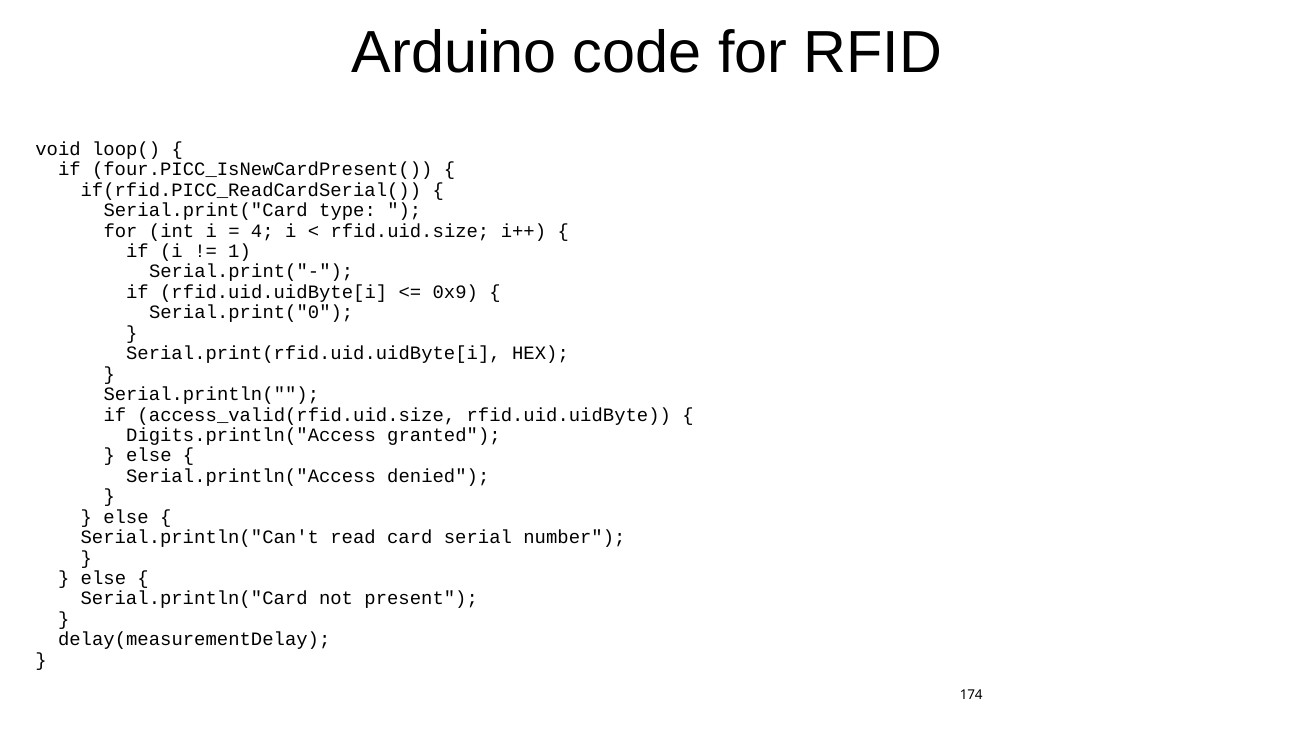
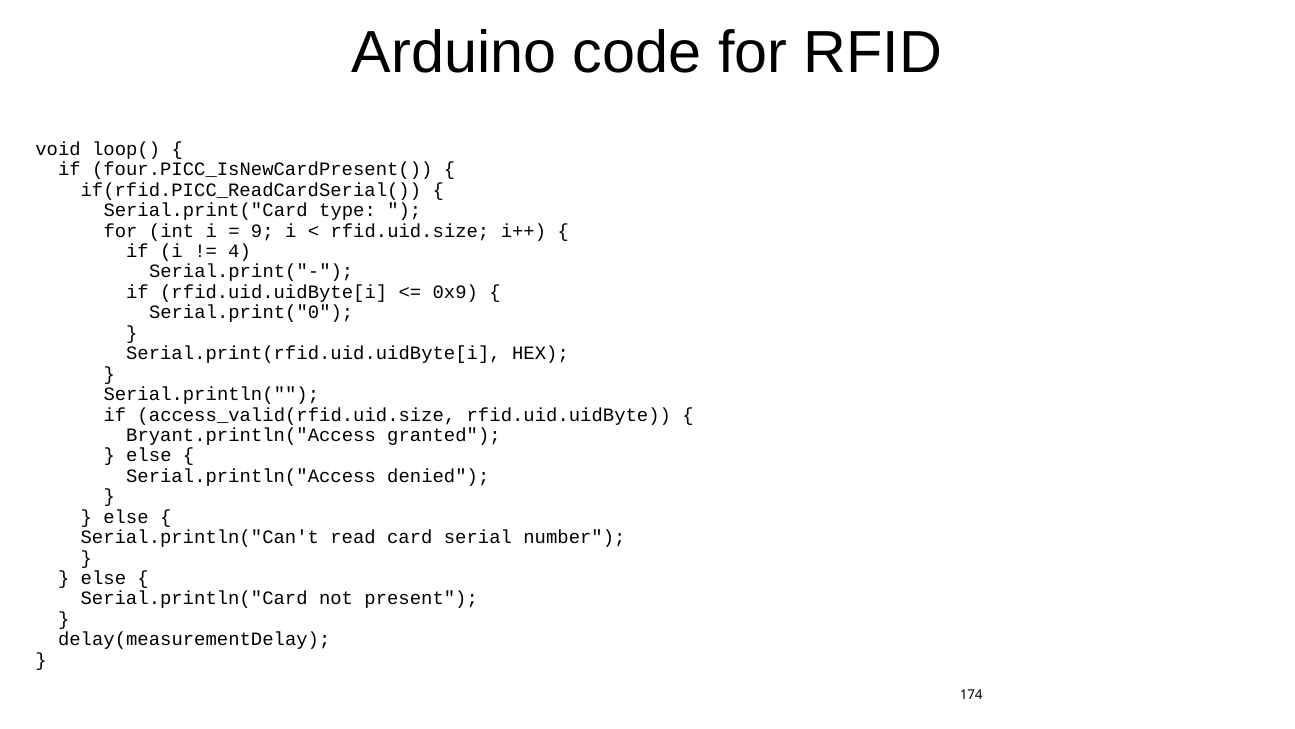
4: 4 -> 9 (262, 231)
1: 1 -> 4 (240, 251)
Digits.println("Access: Digits.println("Access -> Bryant.println("Access (251, 435)
